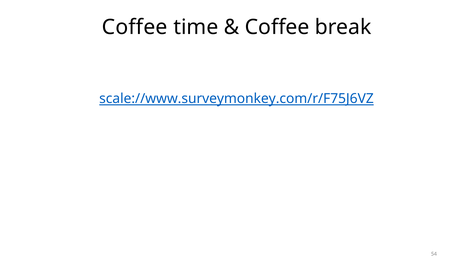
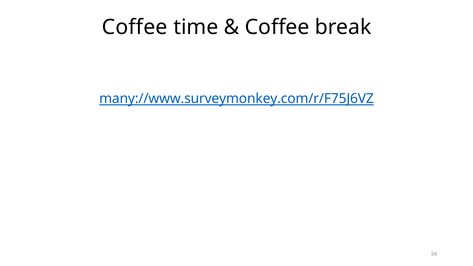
scale://www.surveymonkey.com/r/F75J6VZ: scale://www.surveymonkey.com/r/F75J6VZ -> many://www.surveymonkey.com/r/F75J6VZ (237, 99)
